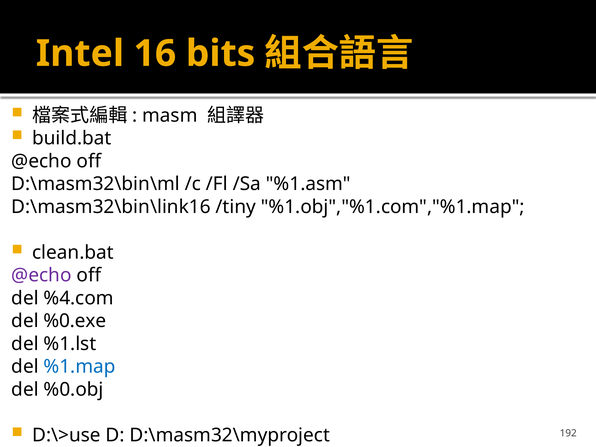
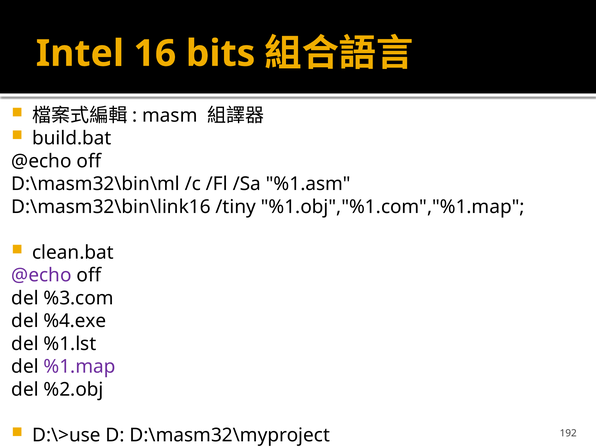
%4.com: %4.com -> %3.com (79, 298)
%0.exe: %0.exe -> %4.exe (75, 321)
%1.map colour: blue -> purple (80, 367)
%0.obj: %0.obj -> %2.obj (73, 389)
